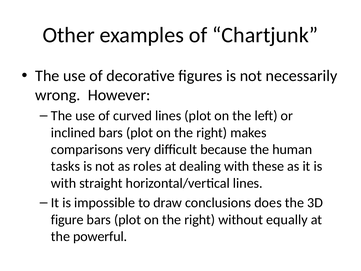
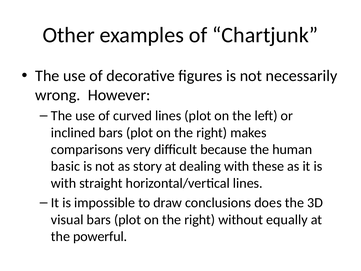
tasks: tasks -> basic (66, 166)
roles: roles -> story (148, 166)
figure: figure -> visual (67, 219)
